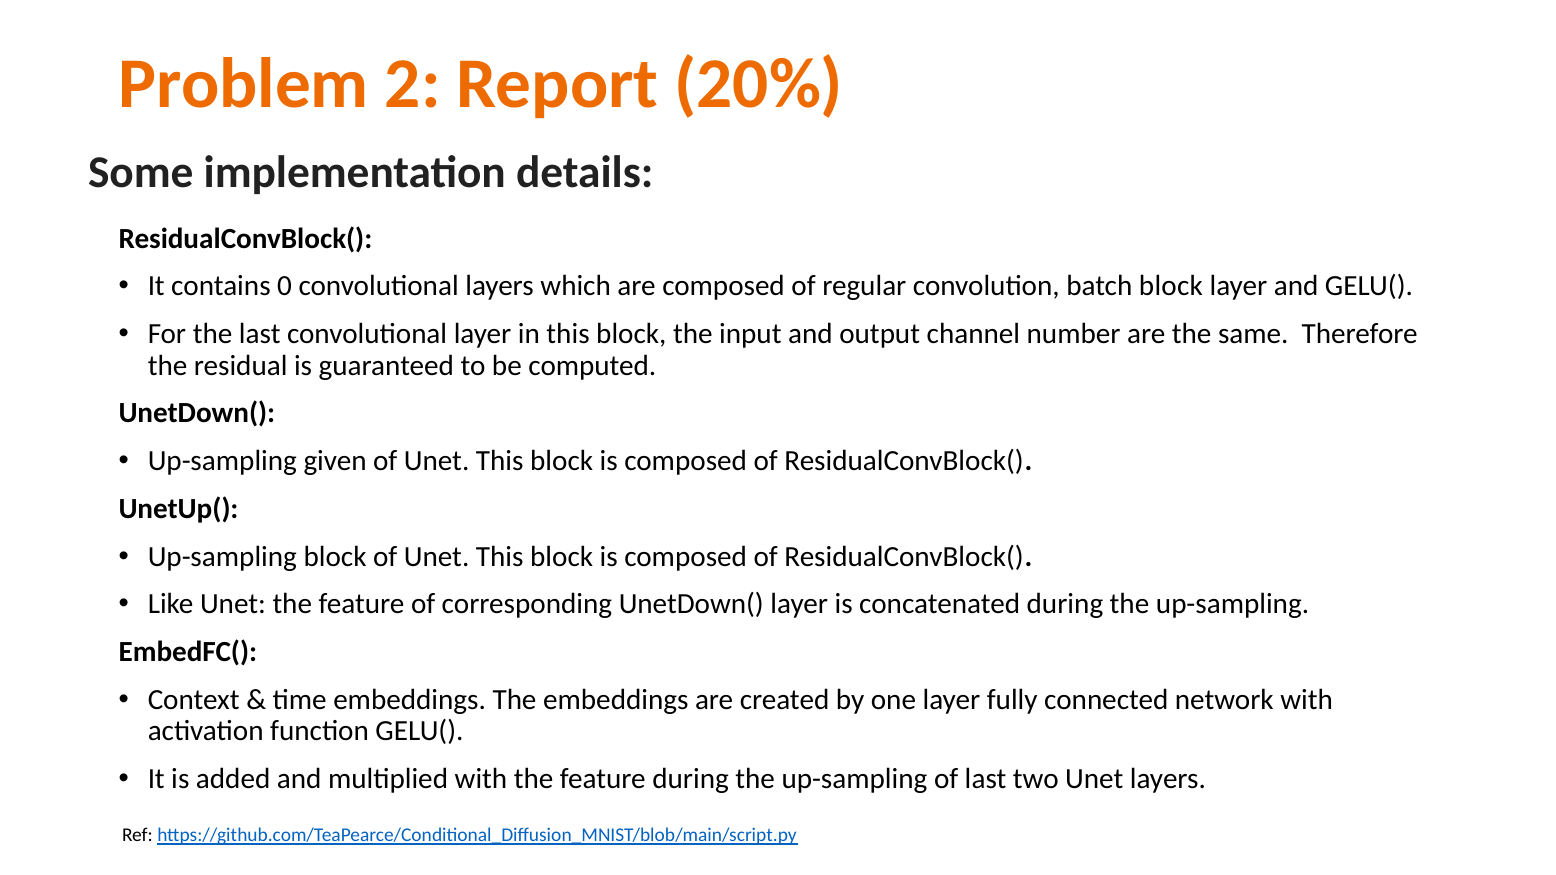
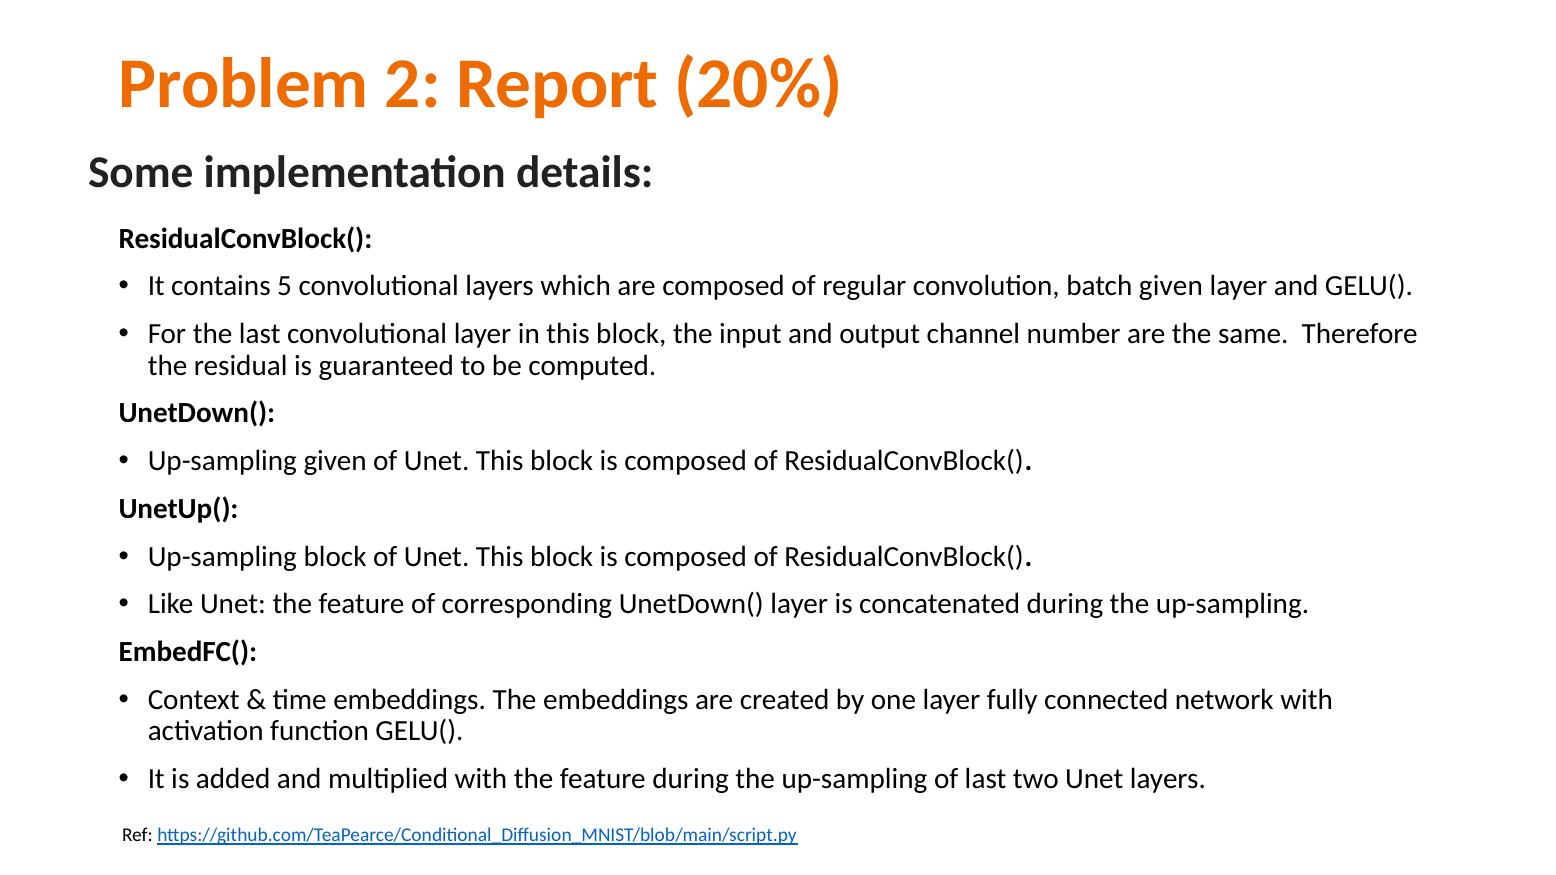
0: 0 -> 5 (285, 286)
batch block: block -> given (1171, 286)
